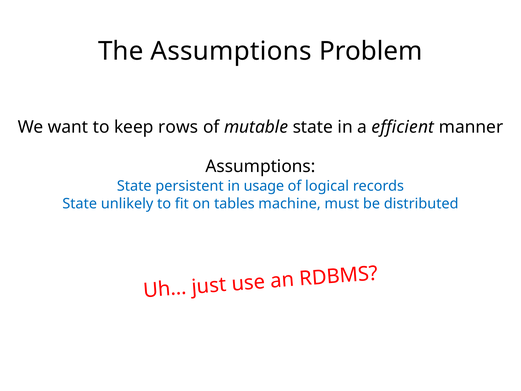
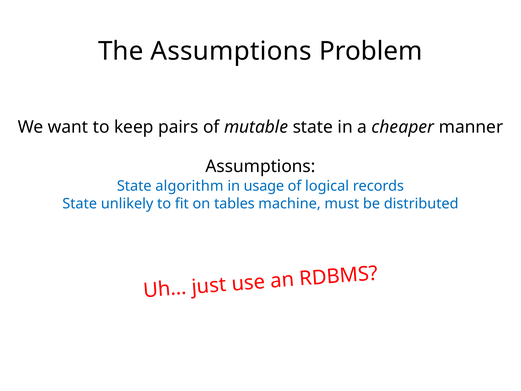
rows: rows -> pairs (178, 127)
efficient: efficient -> cheaper (403, 127)
persistent: persistent -> algorithm (189, 186)
